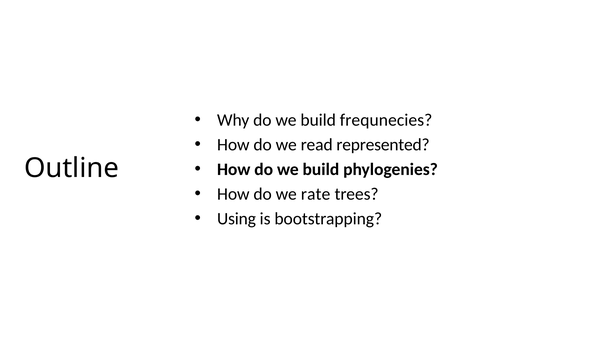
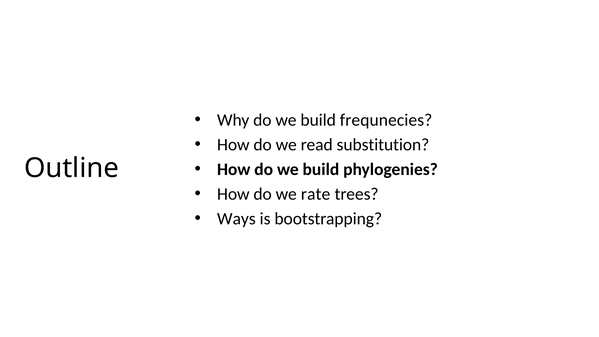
represented: represented -> substitution (383, 145)
Using: Using -> Ways (236, 219)
